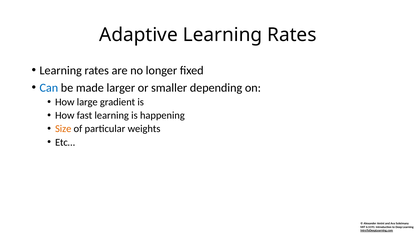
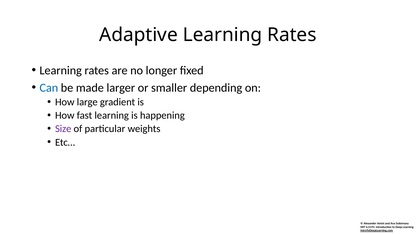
Size colour: orange -> purple (63, 129)
